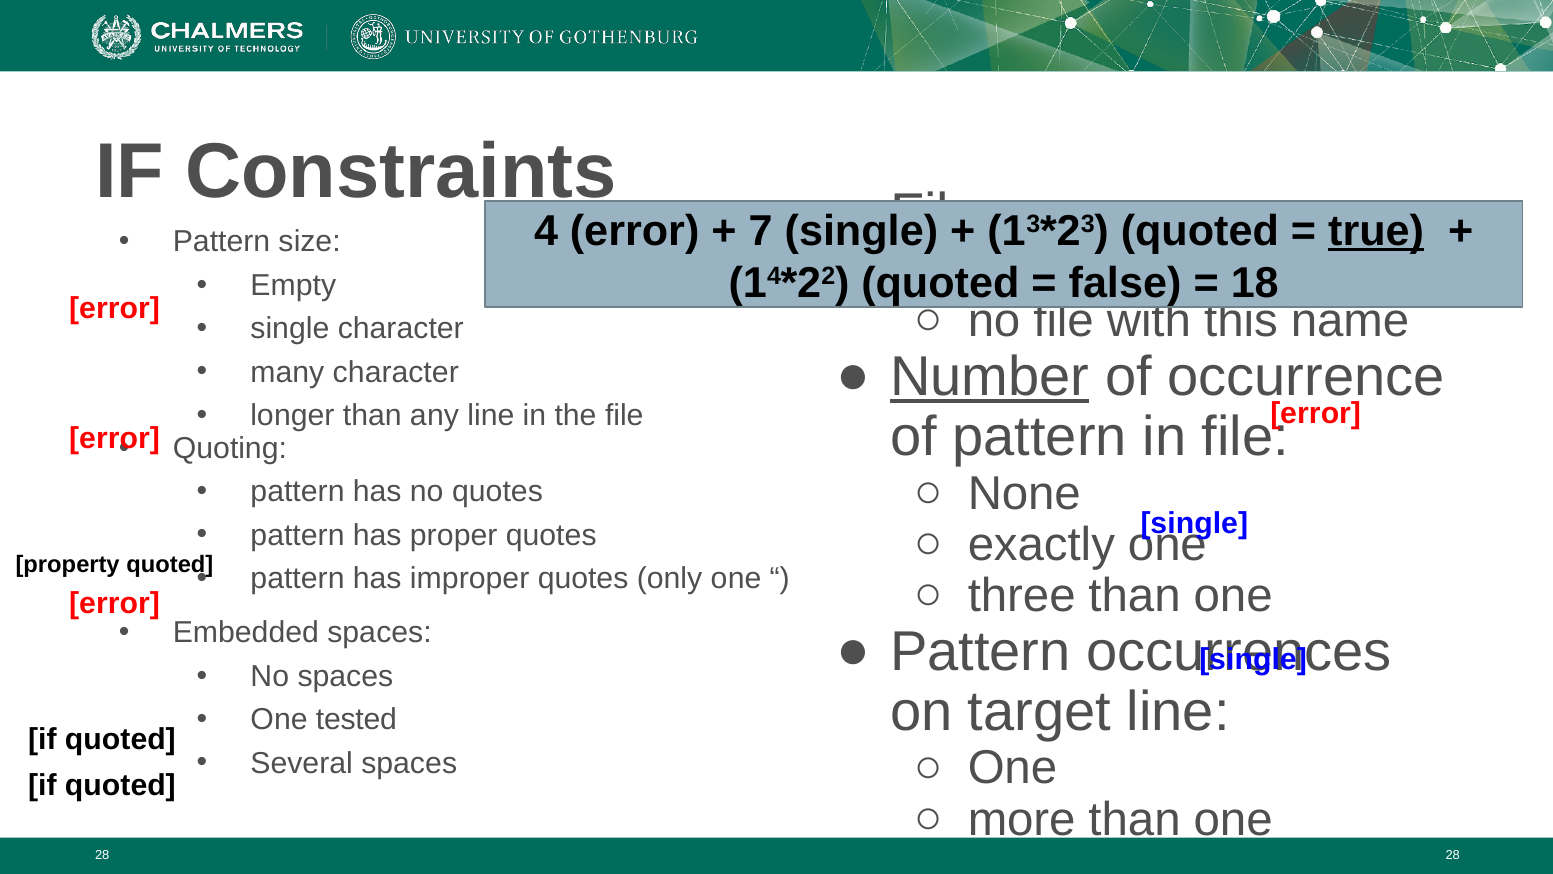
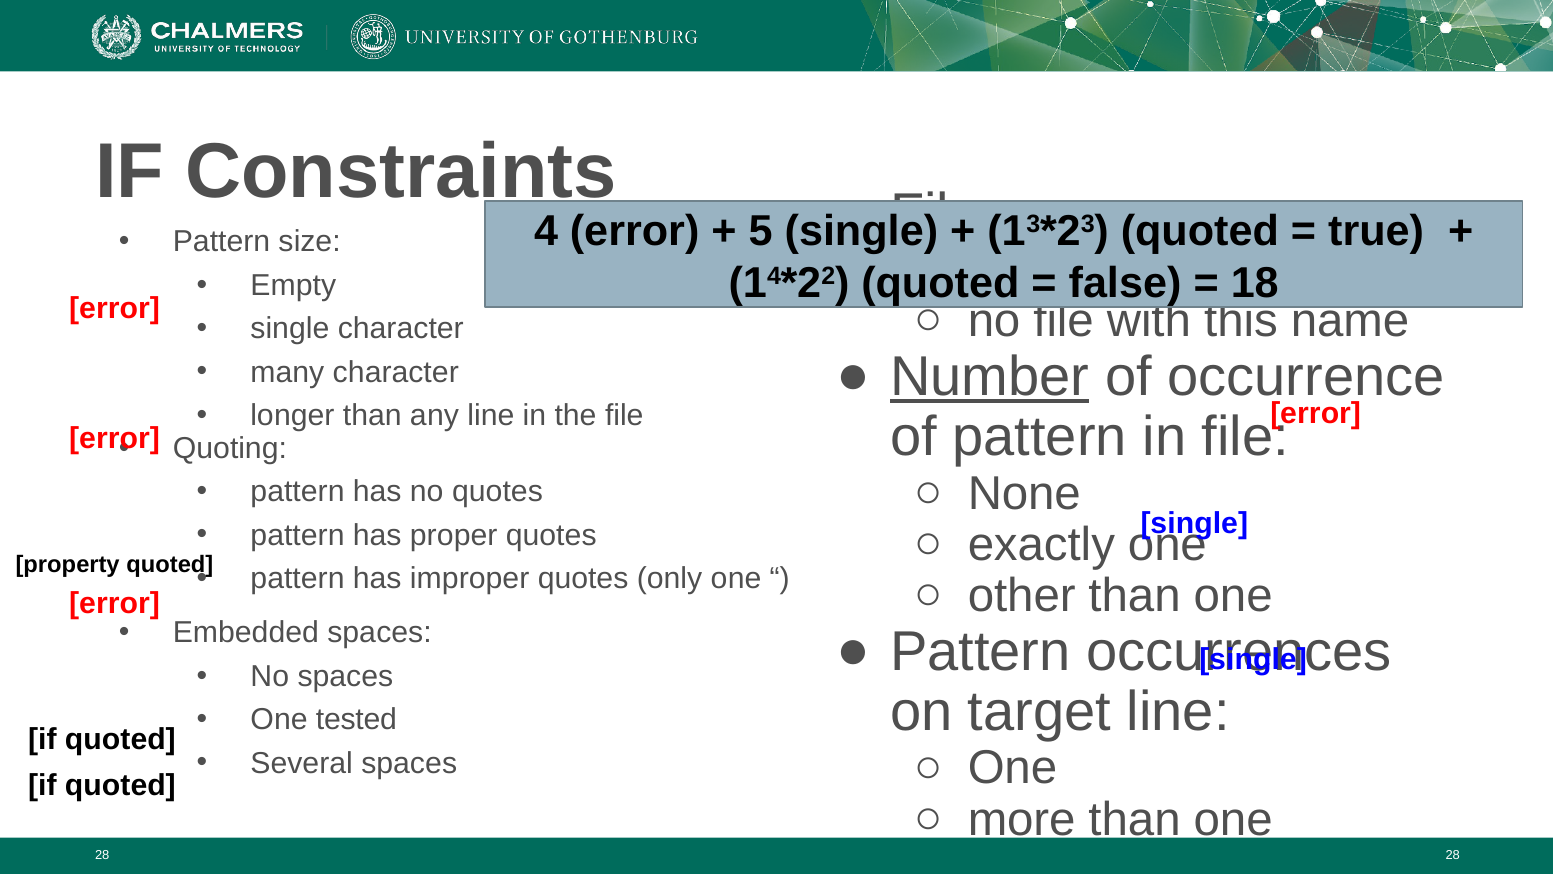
7: 7 -> 5 (761, 231)
true underline: present -> none (1376, 231)
three: three -> other (1022, 596)
